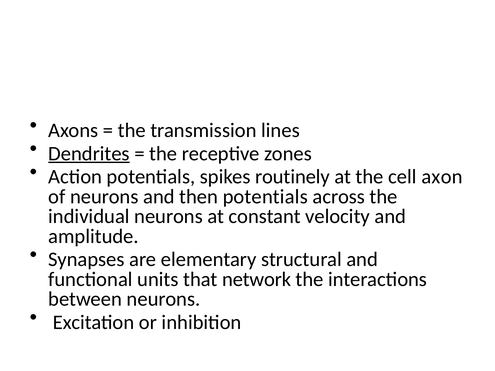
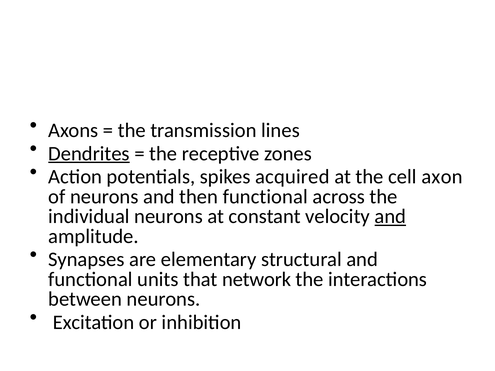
routinely: routinely -> acquired (292, 177)
then potentials: potentials -> functional (265, 197)
and underline: none -> present (390, 217)
